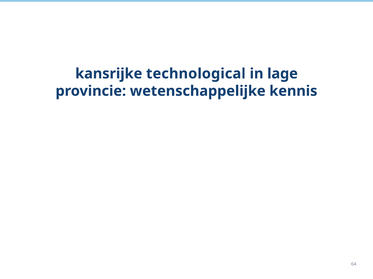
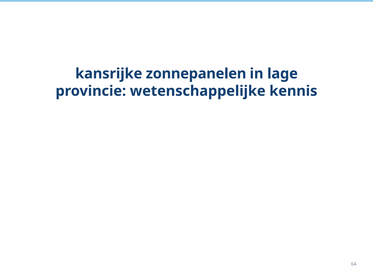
technological: technological -> zonnepanelen (196, 74)
